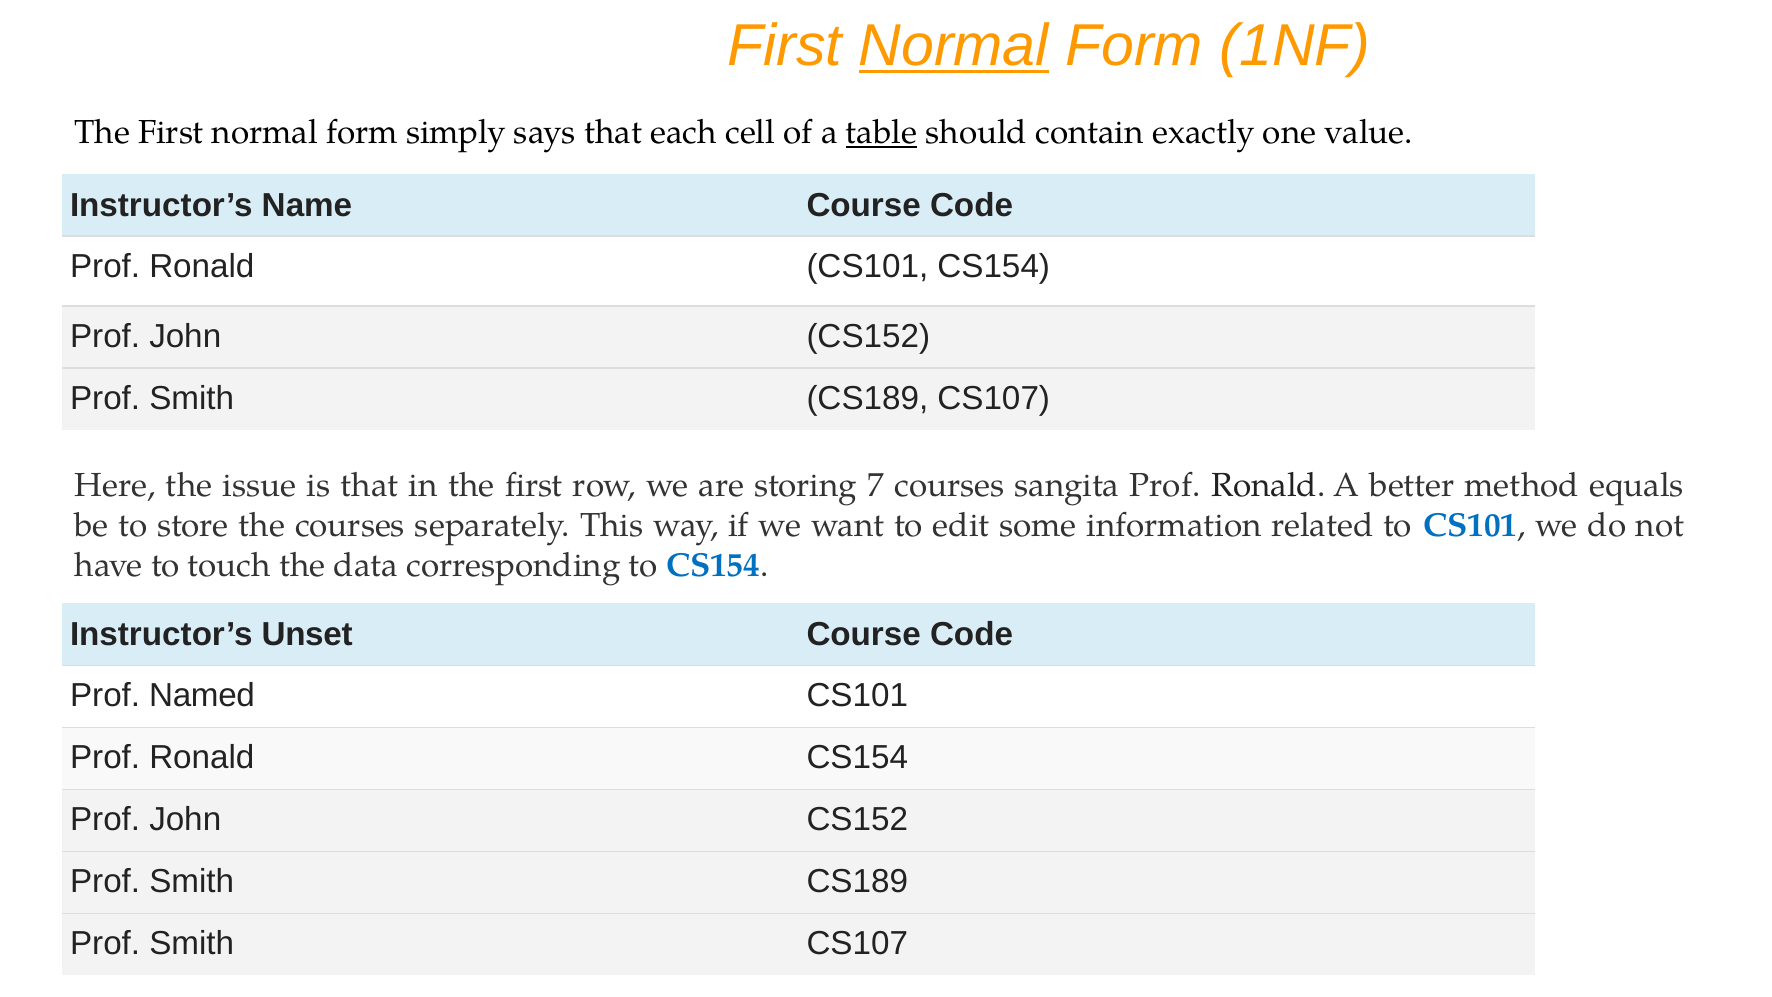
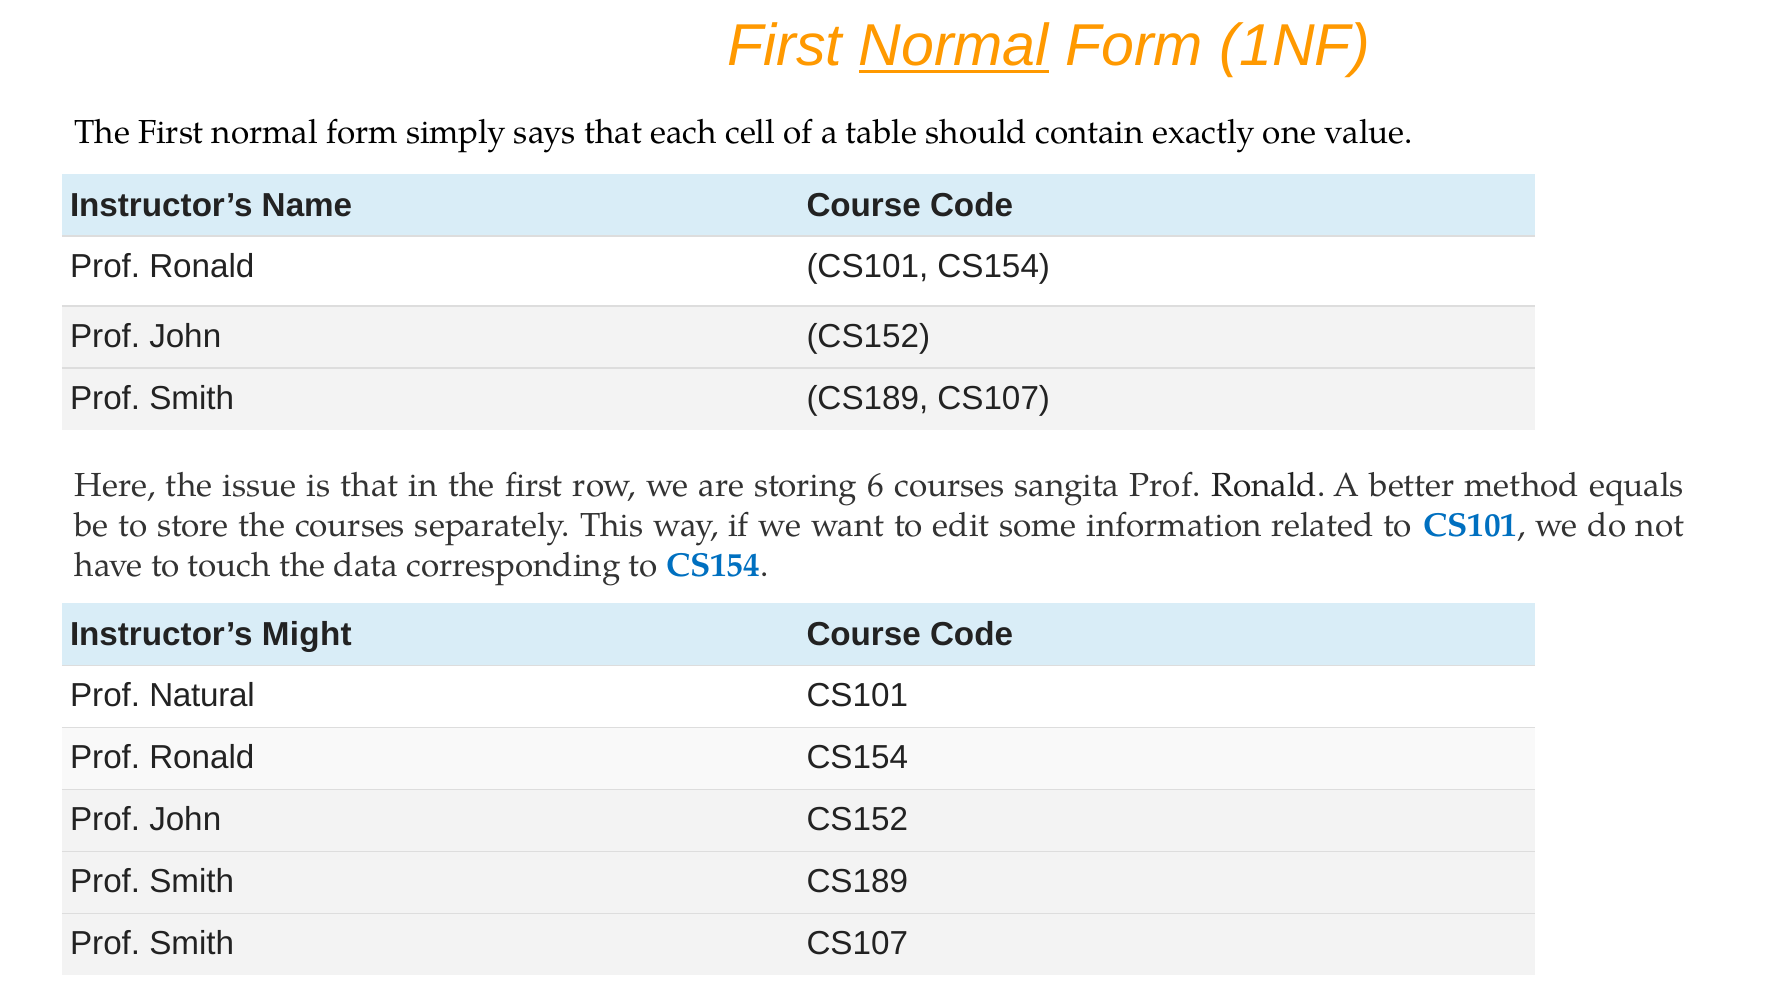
table underline: present -> none (882, 133)
7: 7 -> 6 (876, 485)
Unset: Unset -> Might (307, 635)
Named: Named -> Natural (202, 695)
